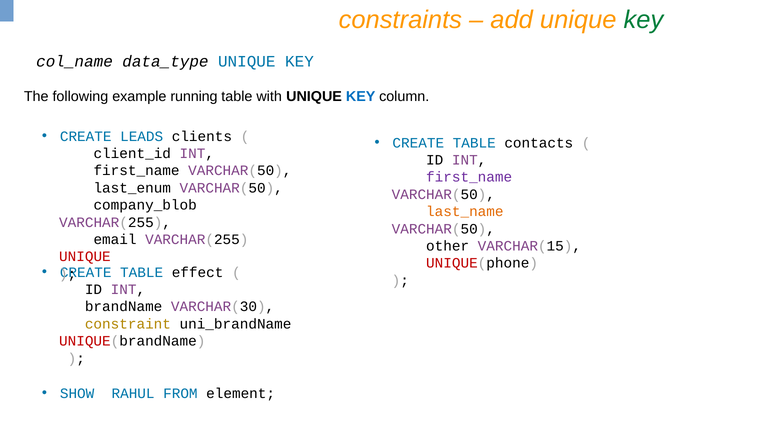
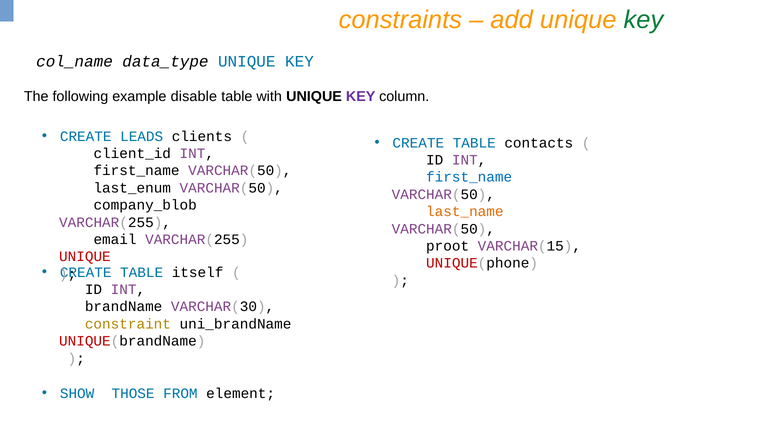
running: running -> disable (194, 97)
KEY colour: blue -> purple (361, 97)
first_name colour: purple -> blue (469, 177)
other: other -> proot (448, 246)
effect: effect -> itself (198, 273)
RAHUL: RAHUL -> THOSE (133, 394)
